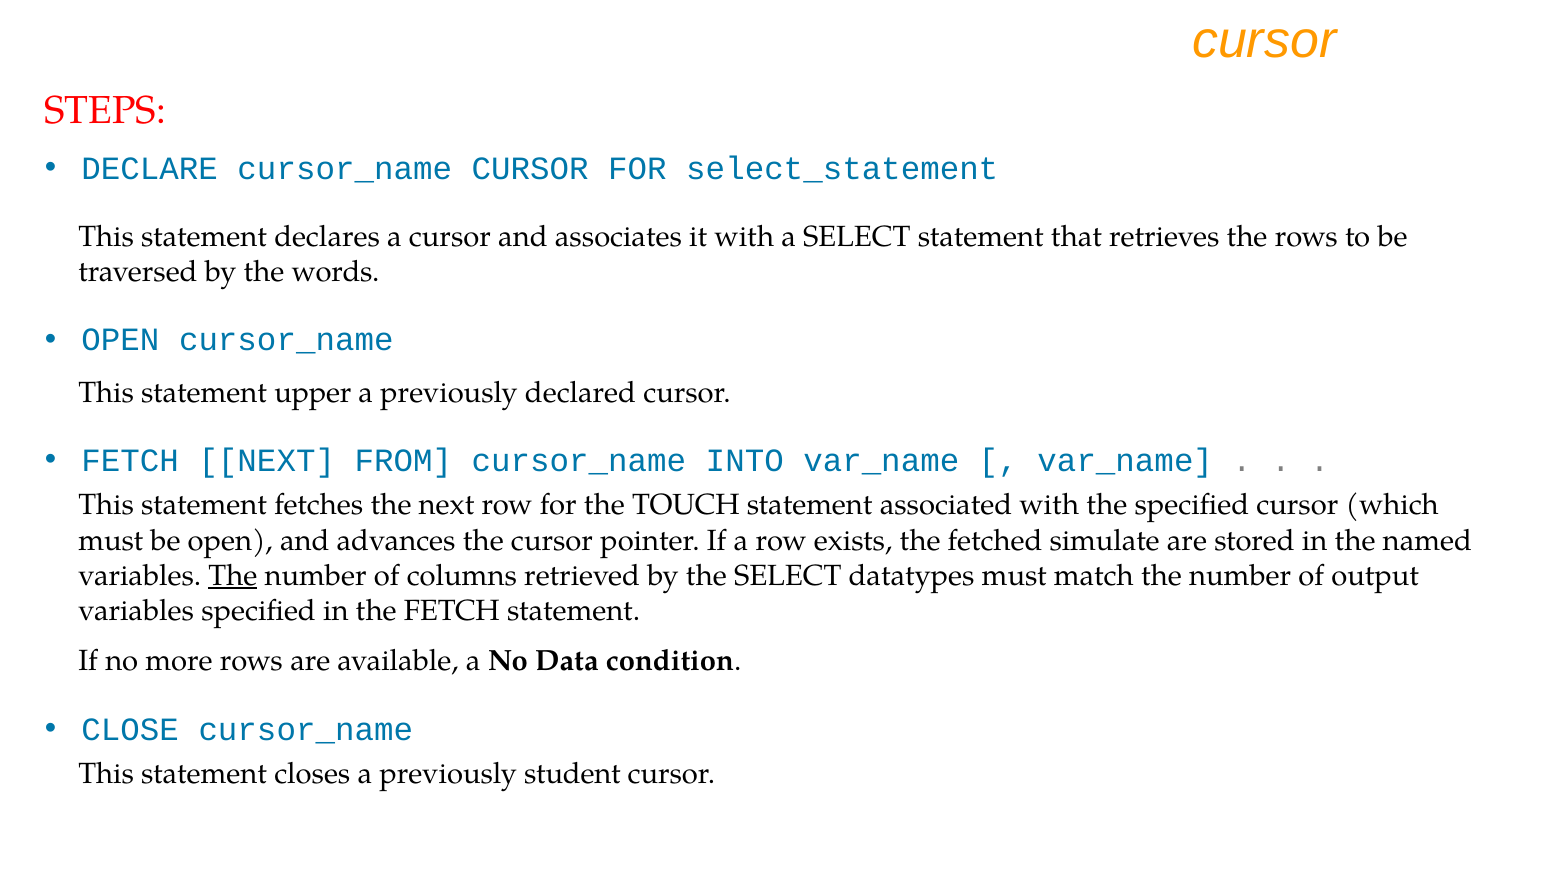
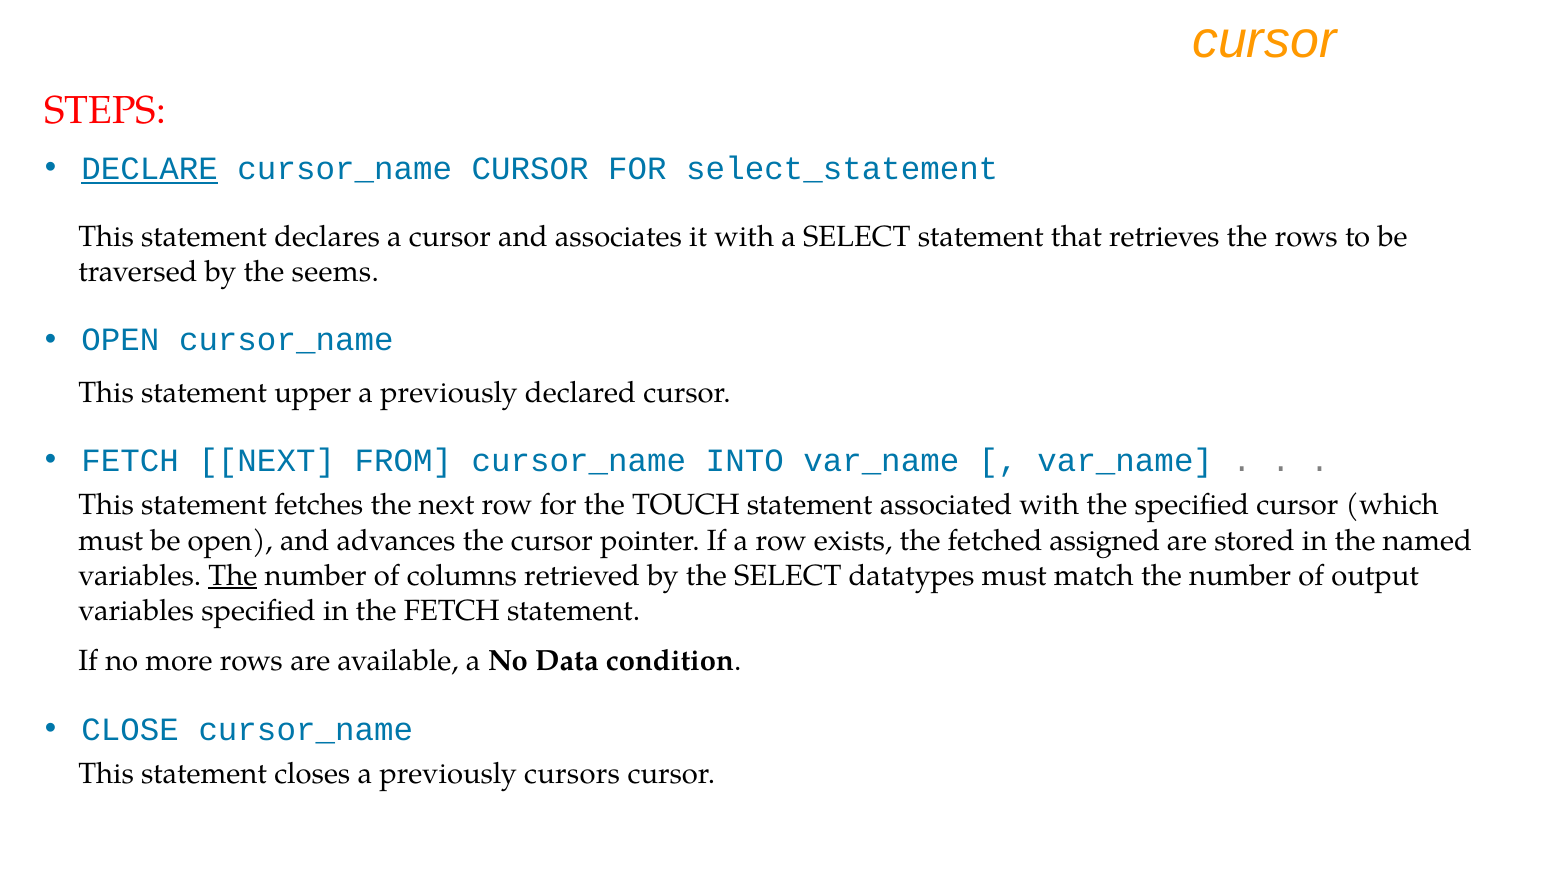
DECLARE underline: none -> present (150, 169)
words: words -> seems (335, 272)
simulate: simulate -> assigned (1105, 540)
student: student -> cursors (572, 774)
